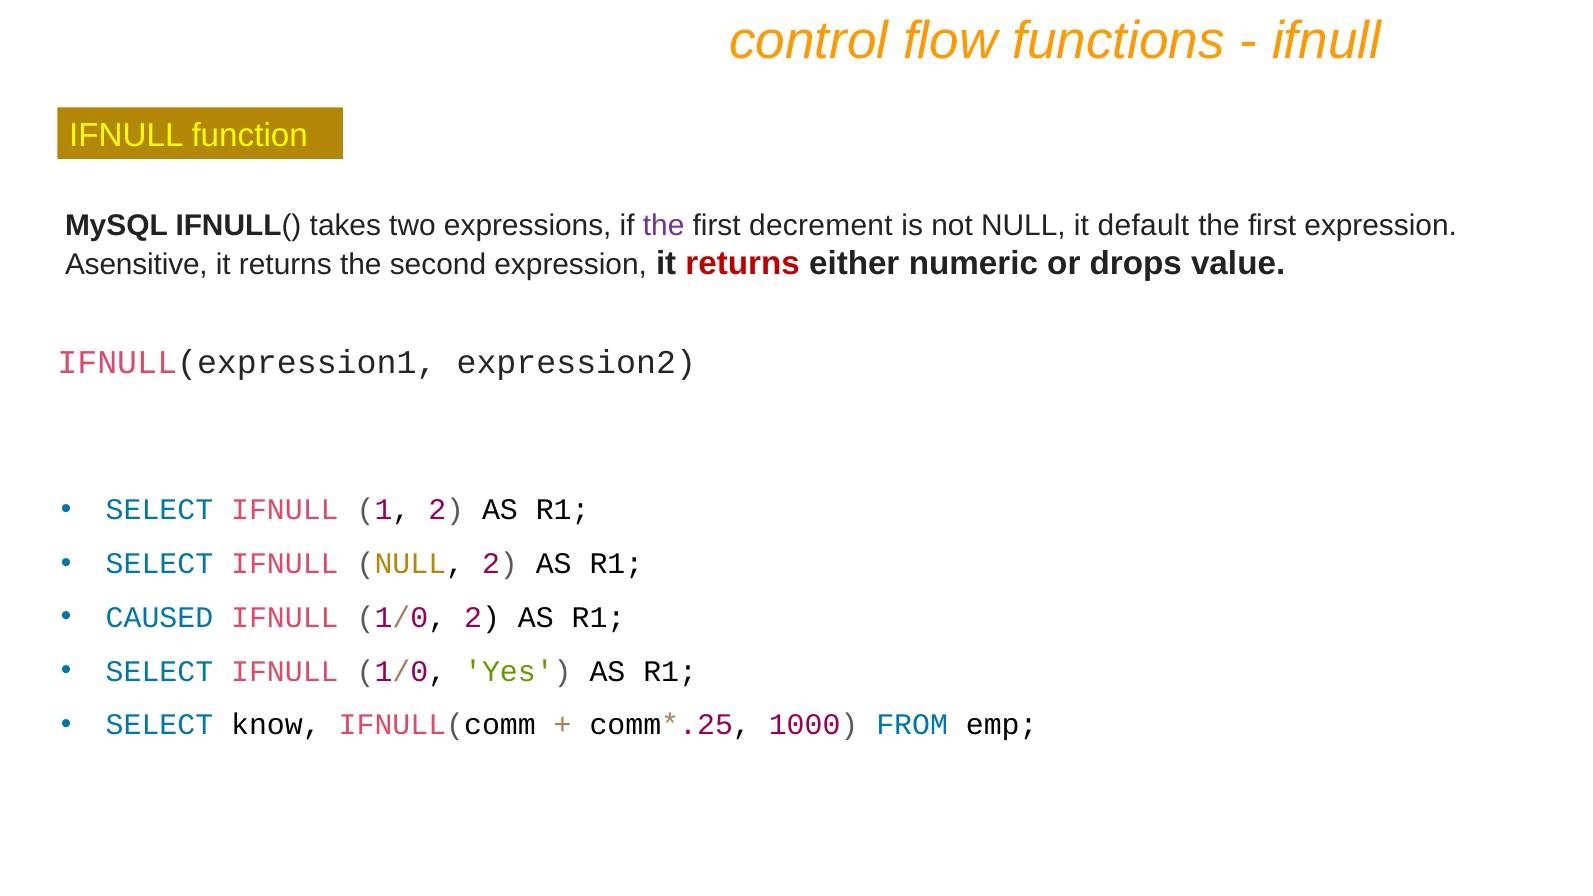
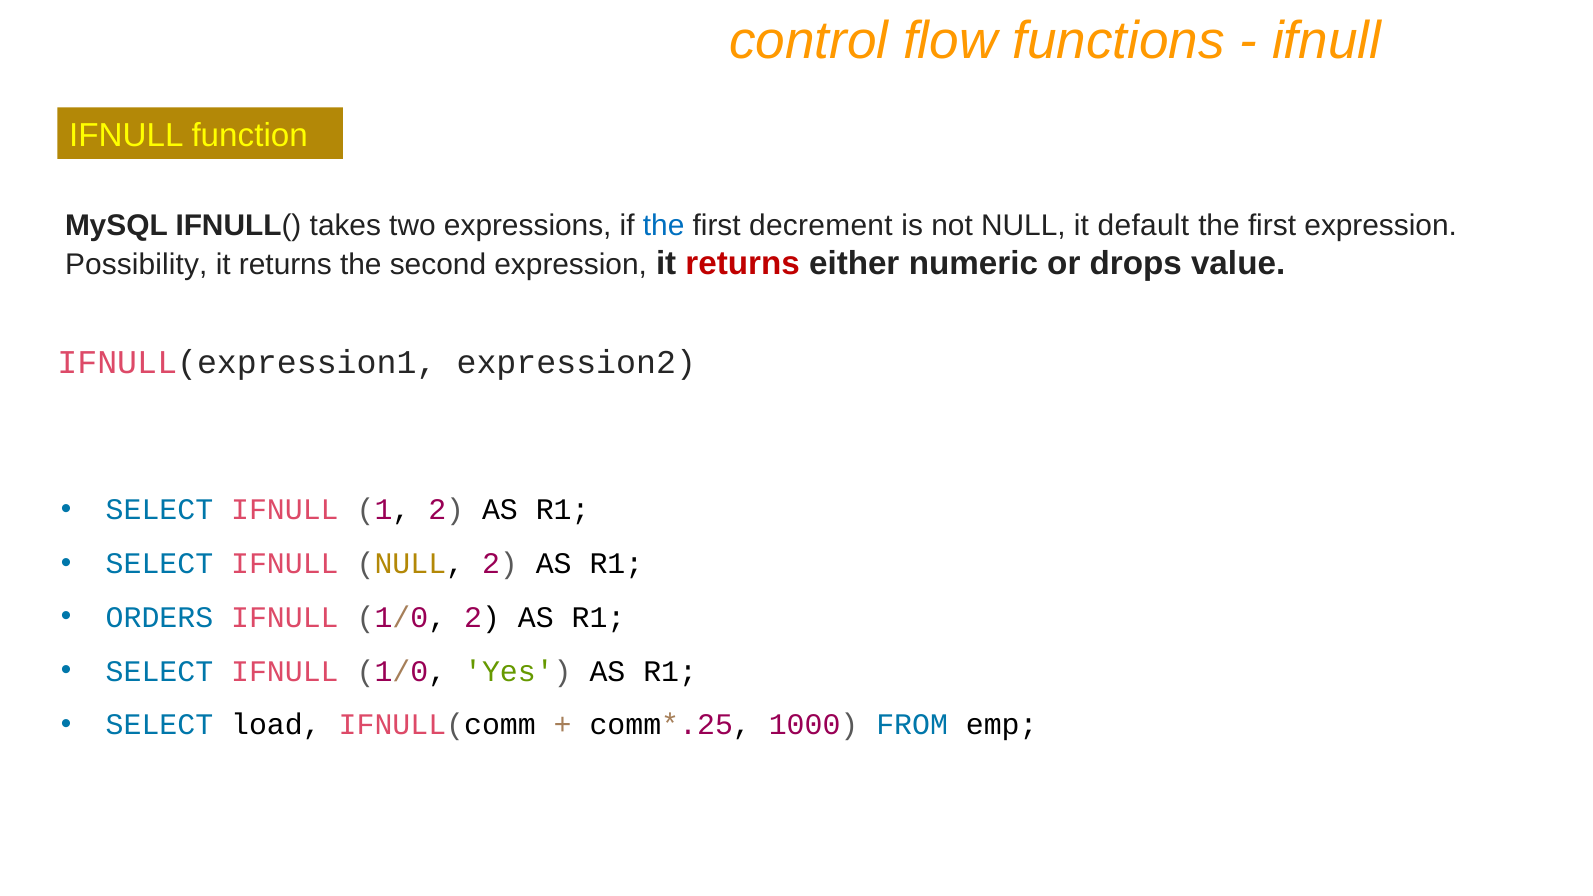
the colour: purple -> blue (664, 226)
Asensitive: Asensitive -> Possibility (136, 265)
CAUSED: CAUSED -> ORDERS (159, 618)
know: know -> load (276, 725)
